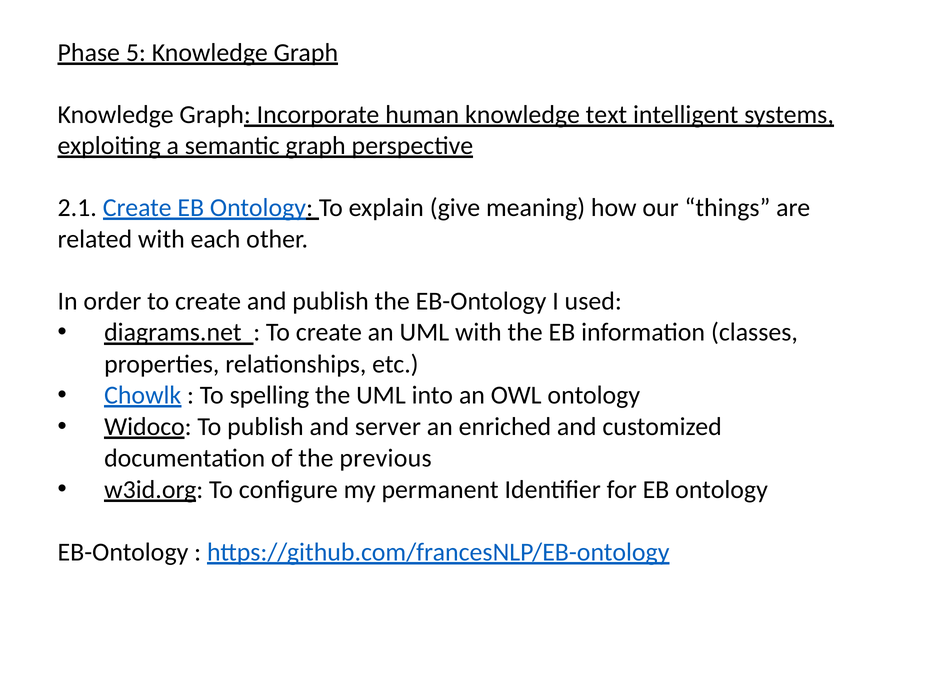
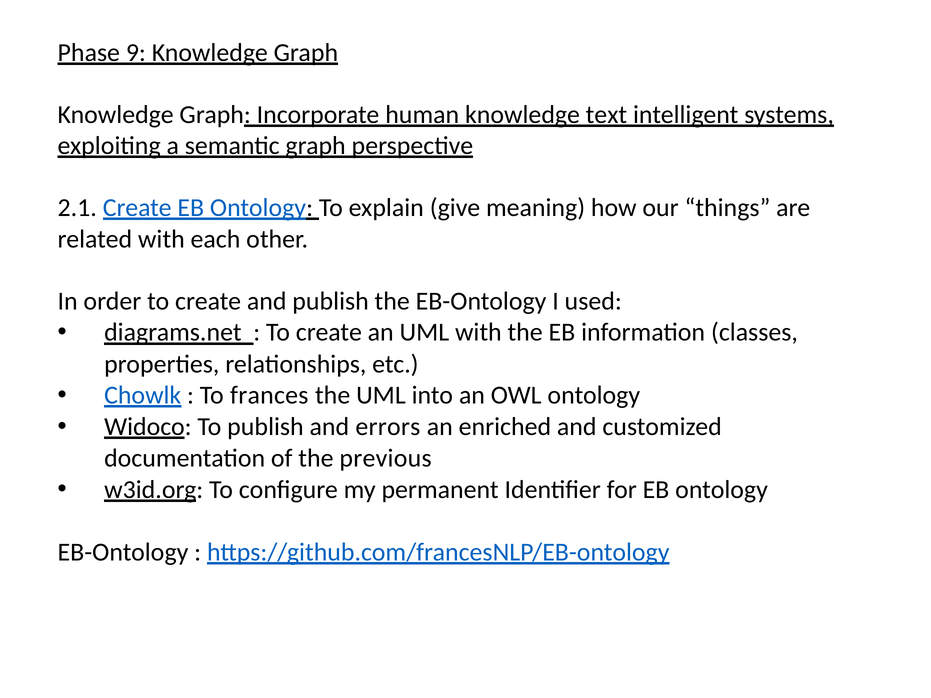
5: 5 -> 9 (136, 53)
spelling: spelling -> frances (269, 395)
server: server -> errors (388, 427)
